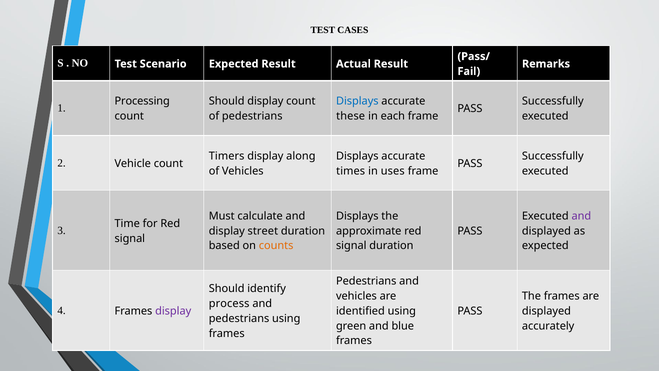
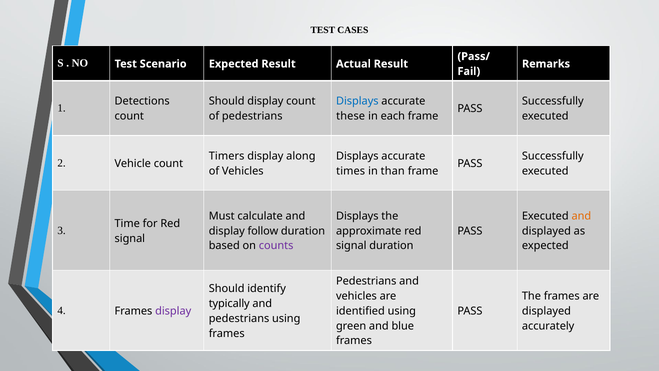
Processing: Processing -> Detections (142, 101)
uses: uses -> than (393, 171)
and colour: purple -> orange (581, 216)
street: street -> follow (263, 231)
counts colour: orange -> purple (276, 246)
process: process -> typically (229, 303)
